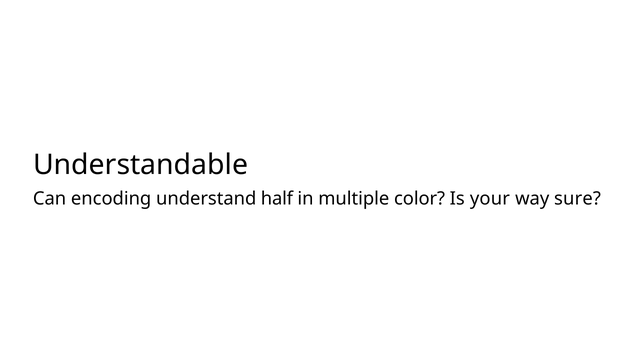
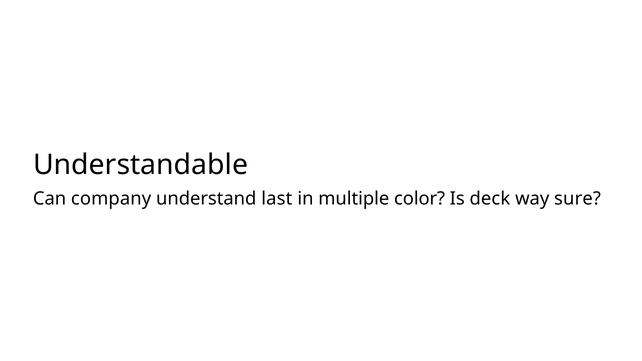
encoding: encoding -> company (111, 199)
half: half -> last (277, 199)
your: your -> deck (490, 199)
